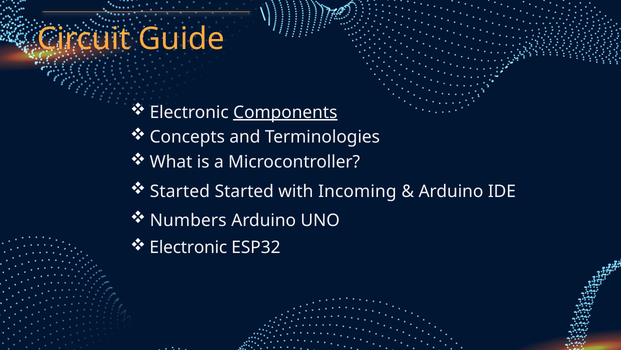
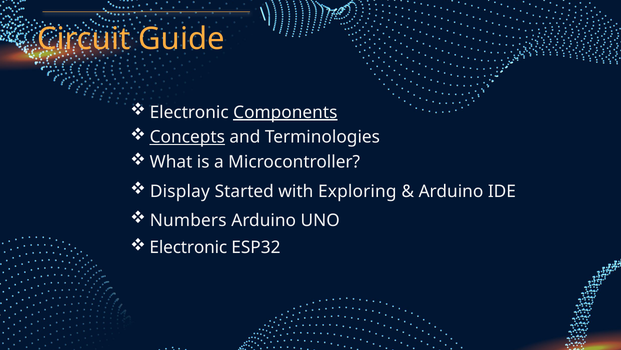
Concepts underline: none -> present (187, 137)
Started: Started -> Display (180, 191)
Incoming: Incoming -> Exploring (357, 191)
